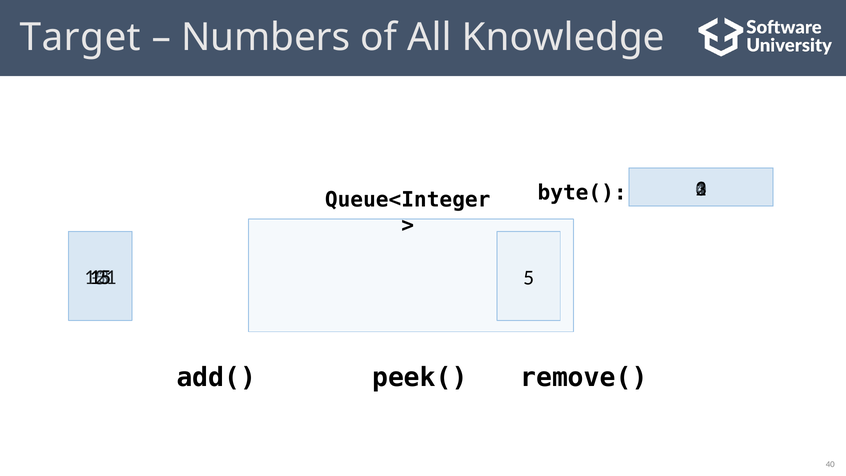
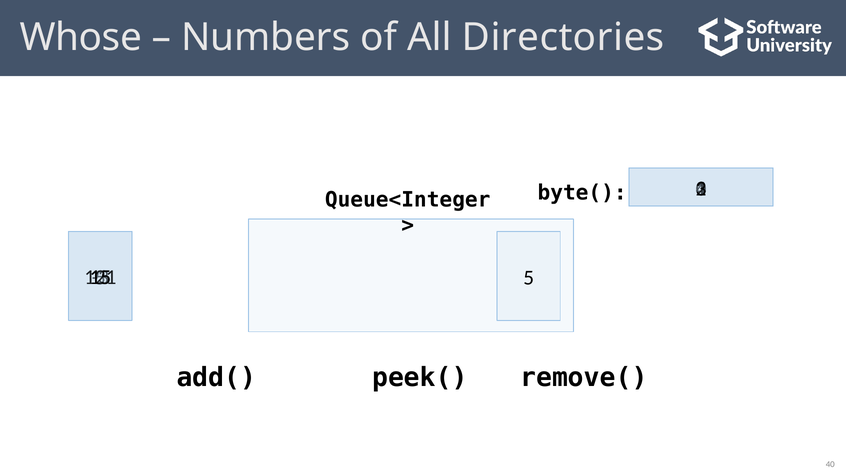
Target: Target -> Whose (81, 37)
Knowledge: Knowledge -> Directories (563, 37)
